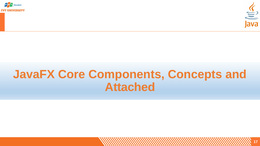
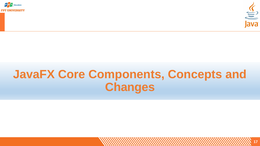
Attached: Attached -> Changes (130, 87)
